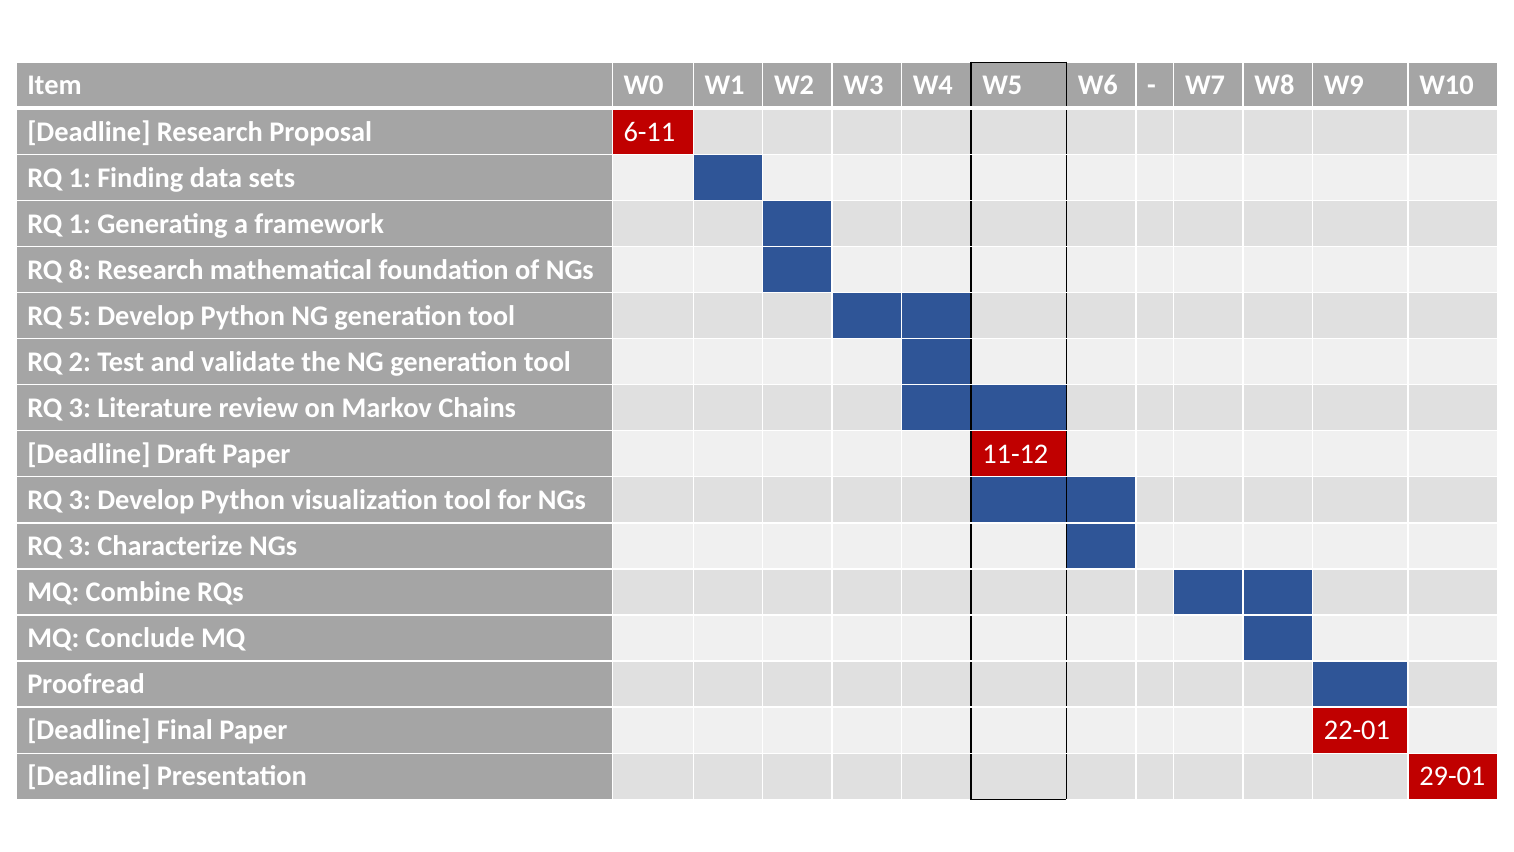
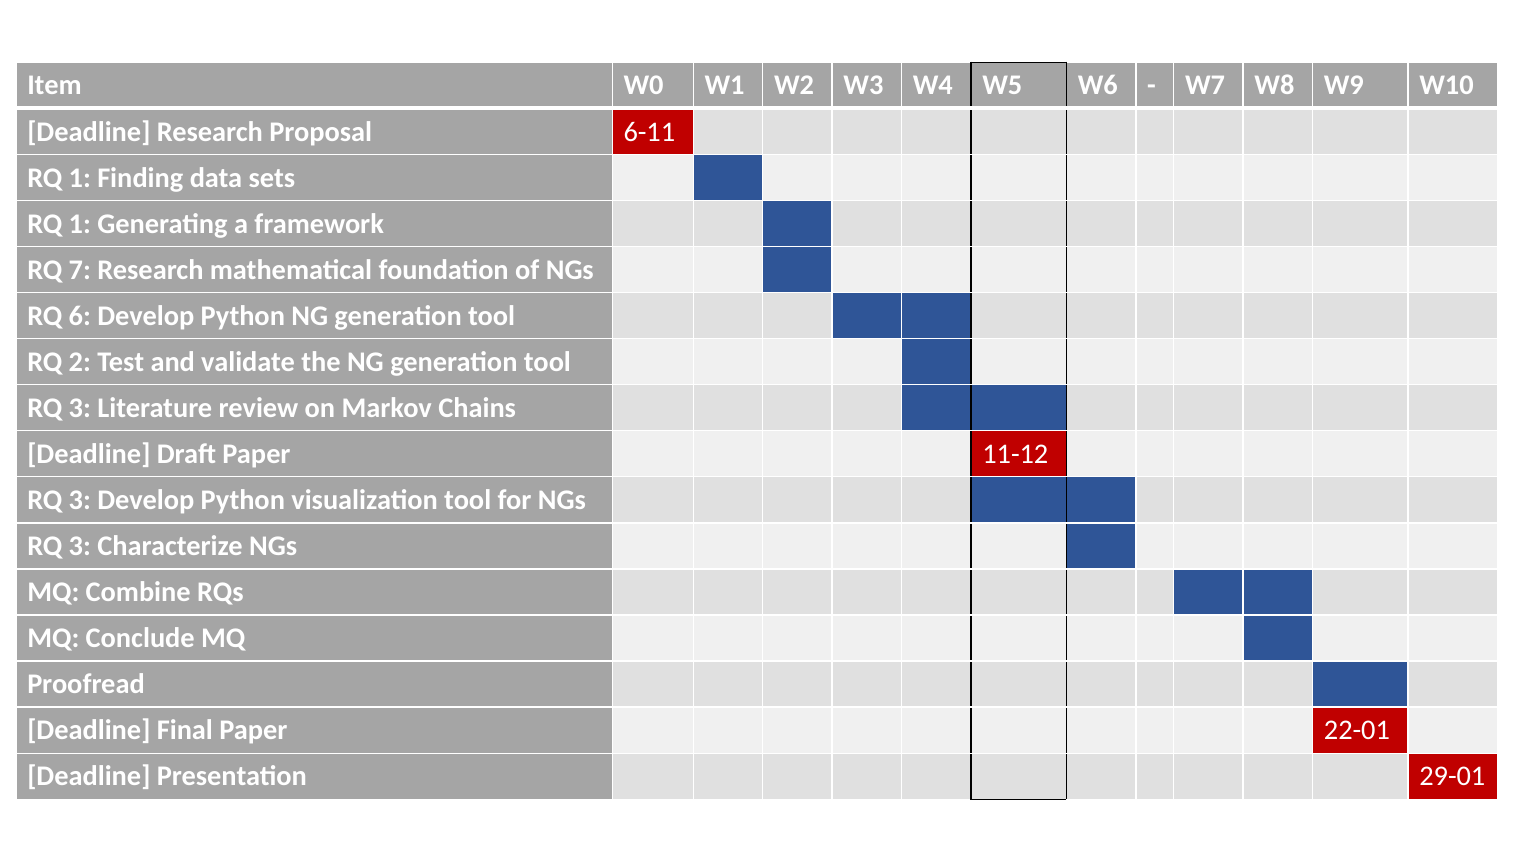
8: 8 -> 7 (80, 270)
5: 5 -> 6 (80, 316)
